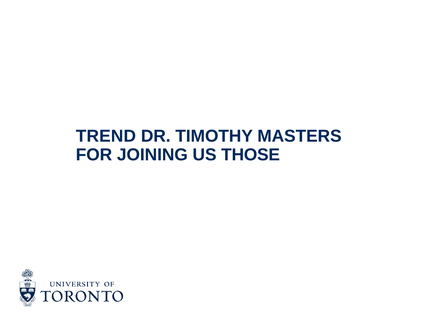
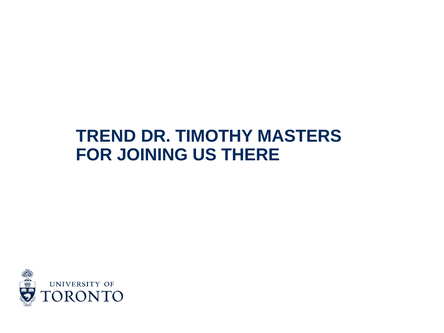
THOSE: THOSE -> THERE (251, 155)
